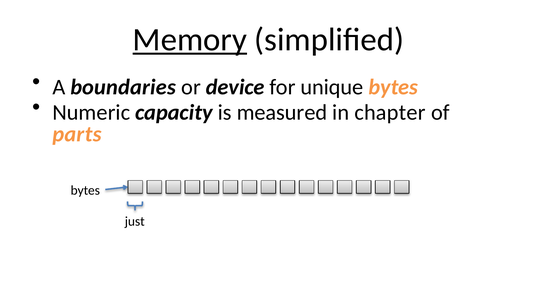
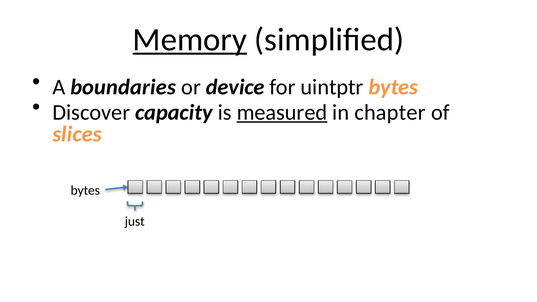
unique: unique -> uintptr (332, 87)
Numeric: Numeric -> Discover (91, 113)
measured underline: none -> present (282, 113)
parts: parts -> slices (77, 134)
